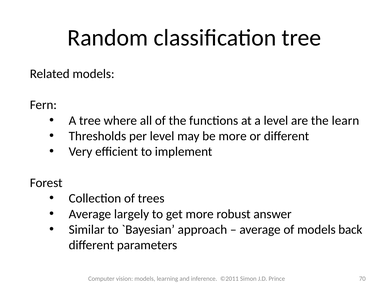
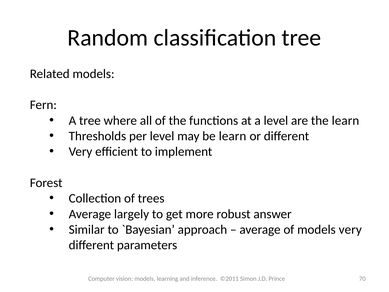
be more: more -> learn (233, 136)
models back: back -> very (350, 229)
